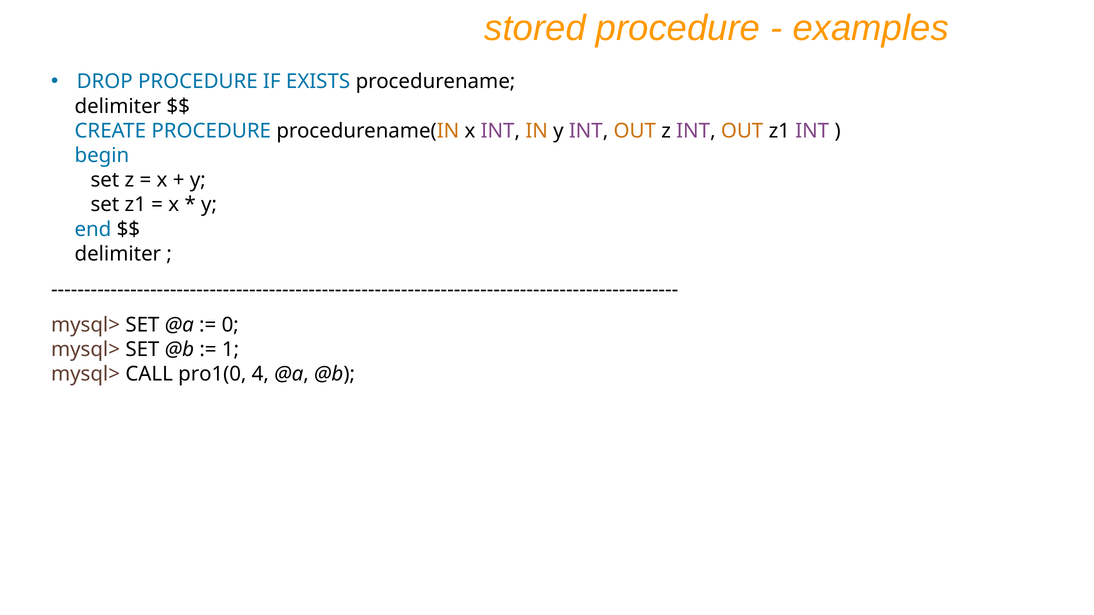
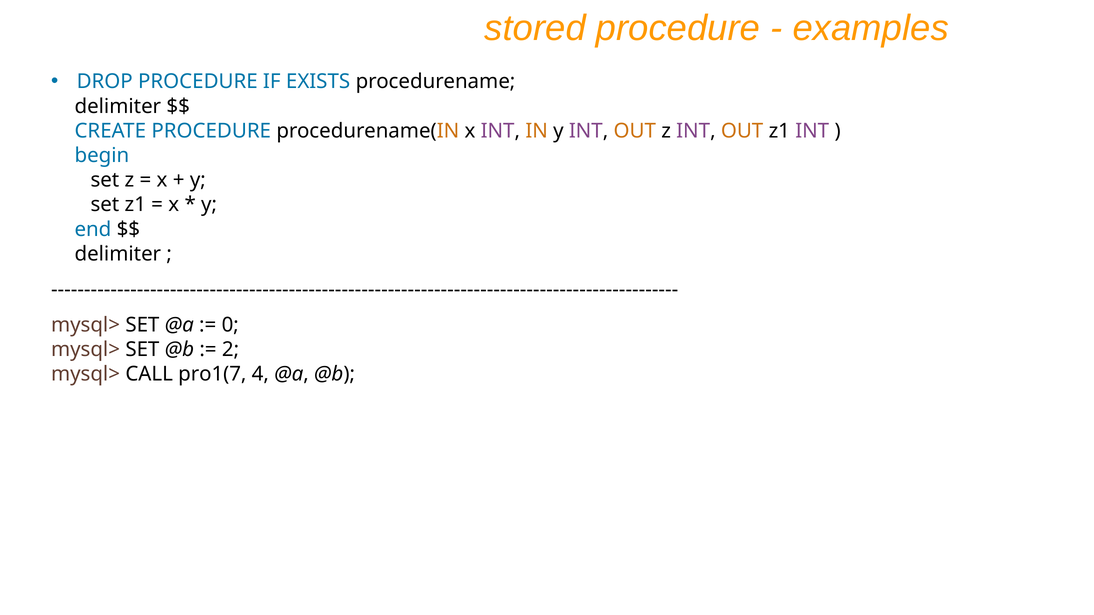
1: 1 -> 2 (231, 350)
pro1(0: pro1(0 -> pro1(7 (212, 374)
